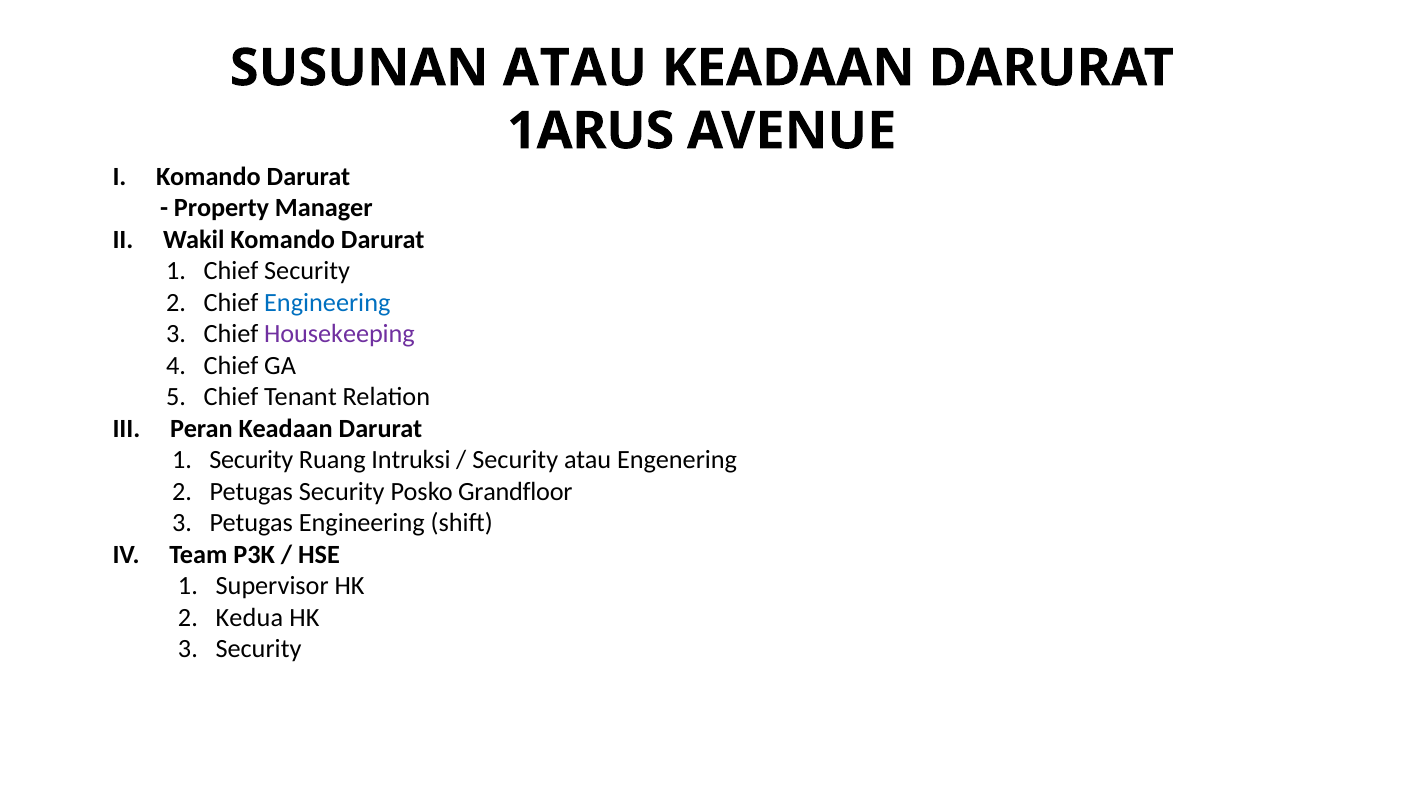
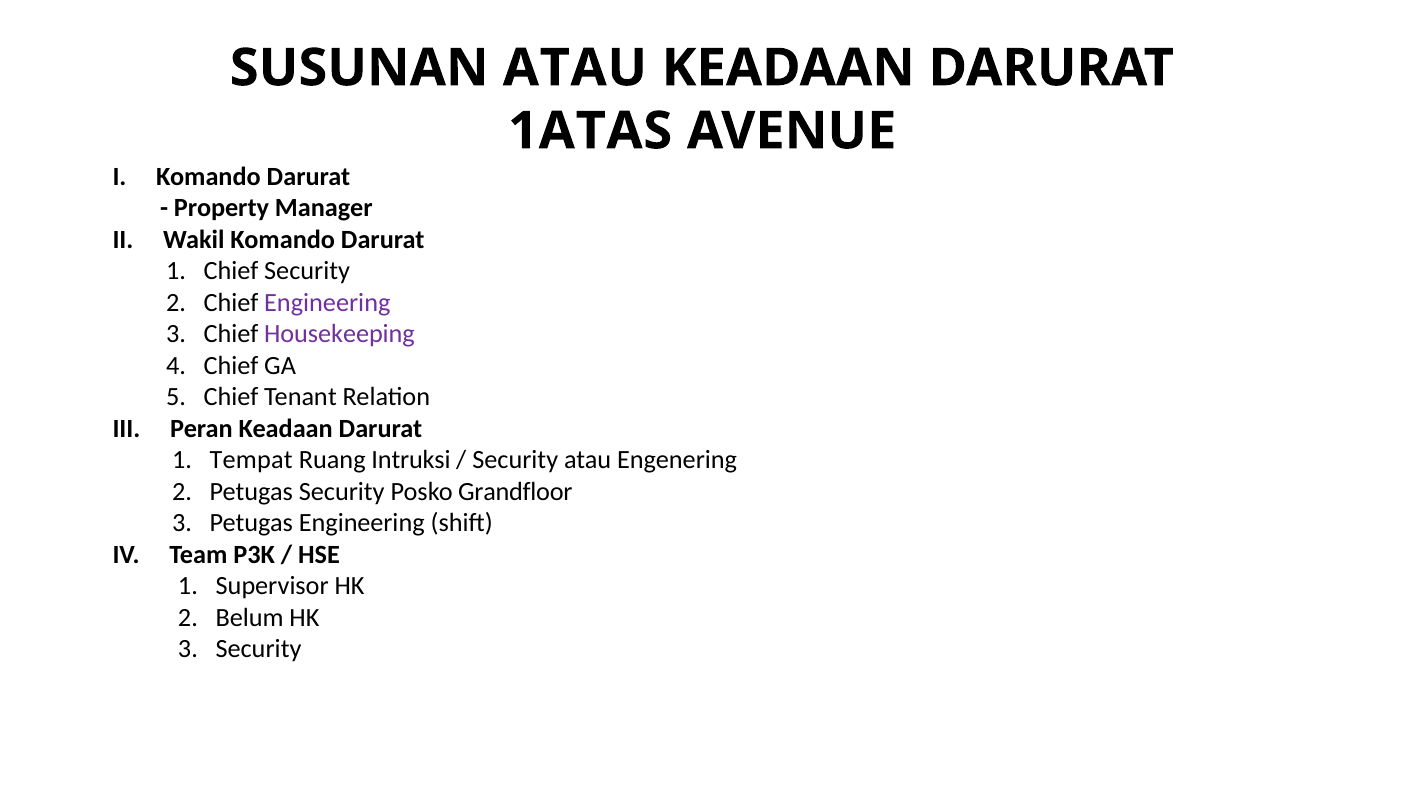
1ARUS: 1ARUS -> 1ATAS (590, 131)
Engineering colour: blue -> purple (327, 303)
1 Security: Security -> Tempat (251, 460)
Kedua: Kedua -> Belum (250, 618)
